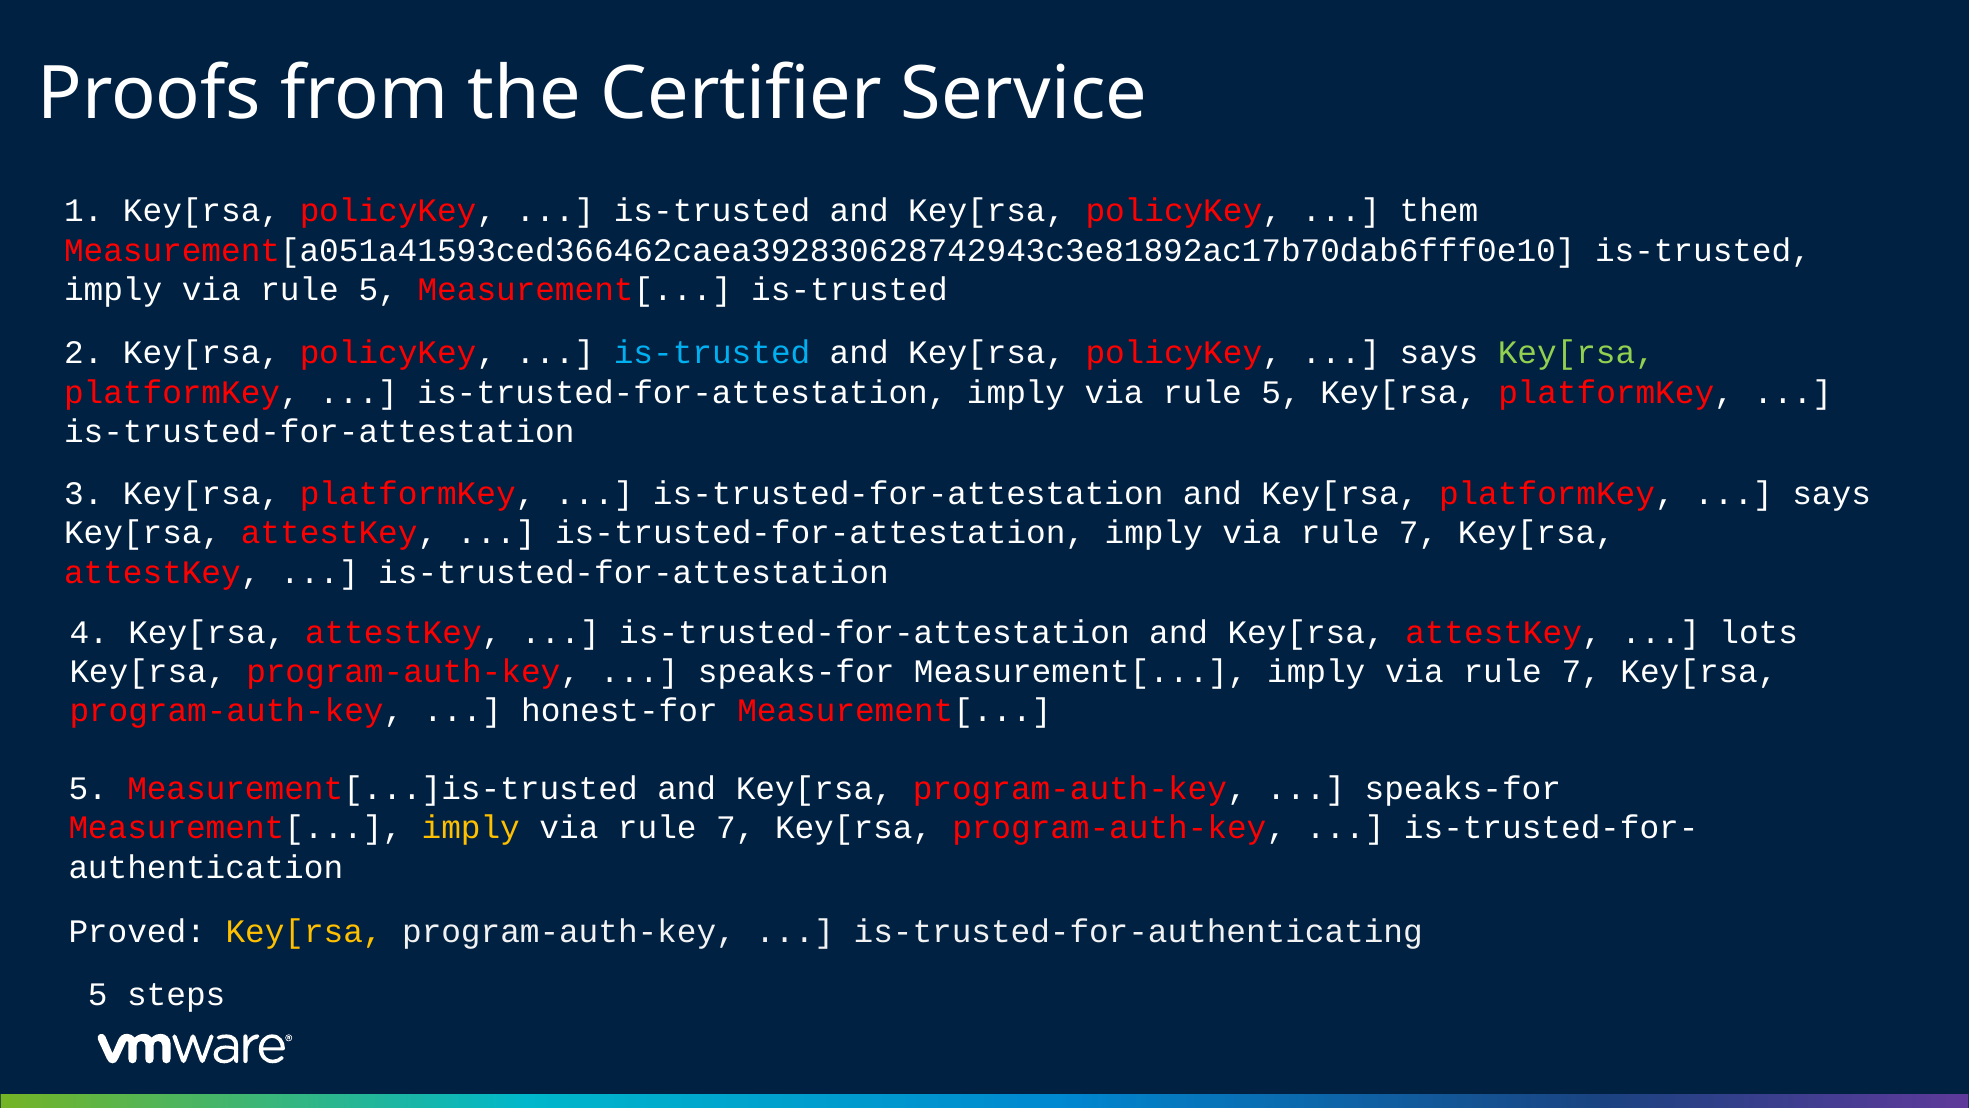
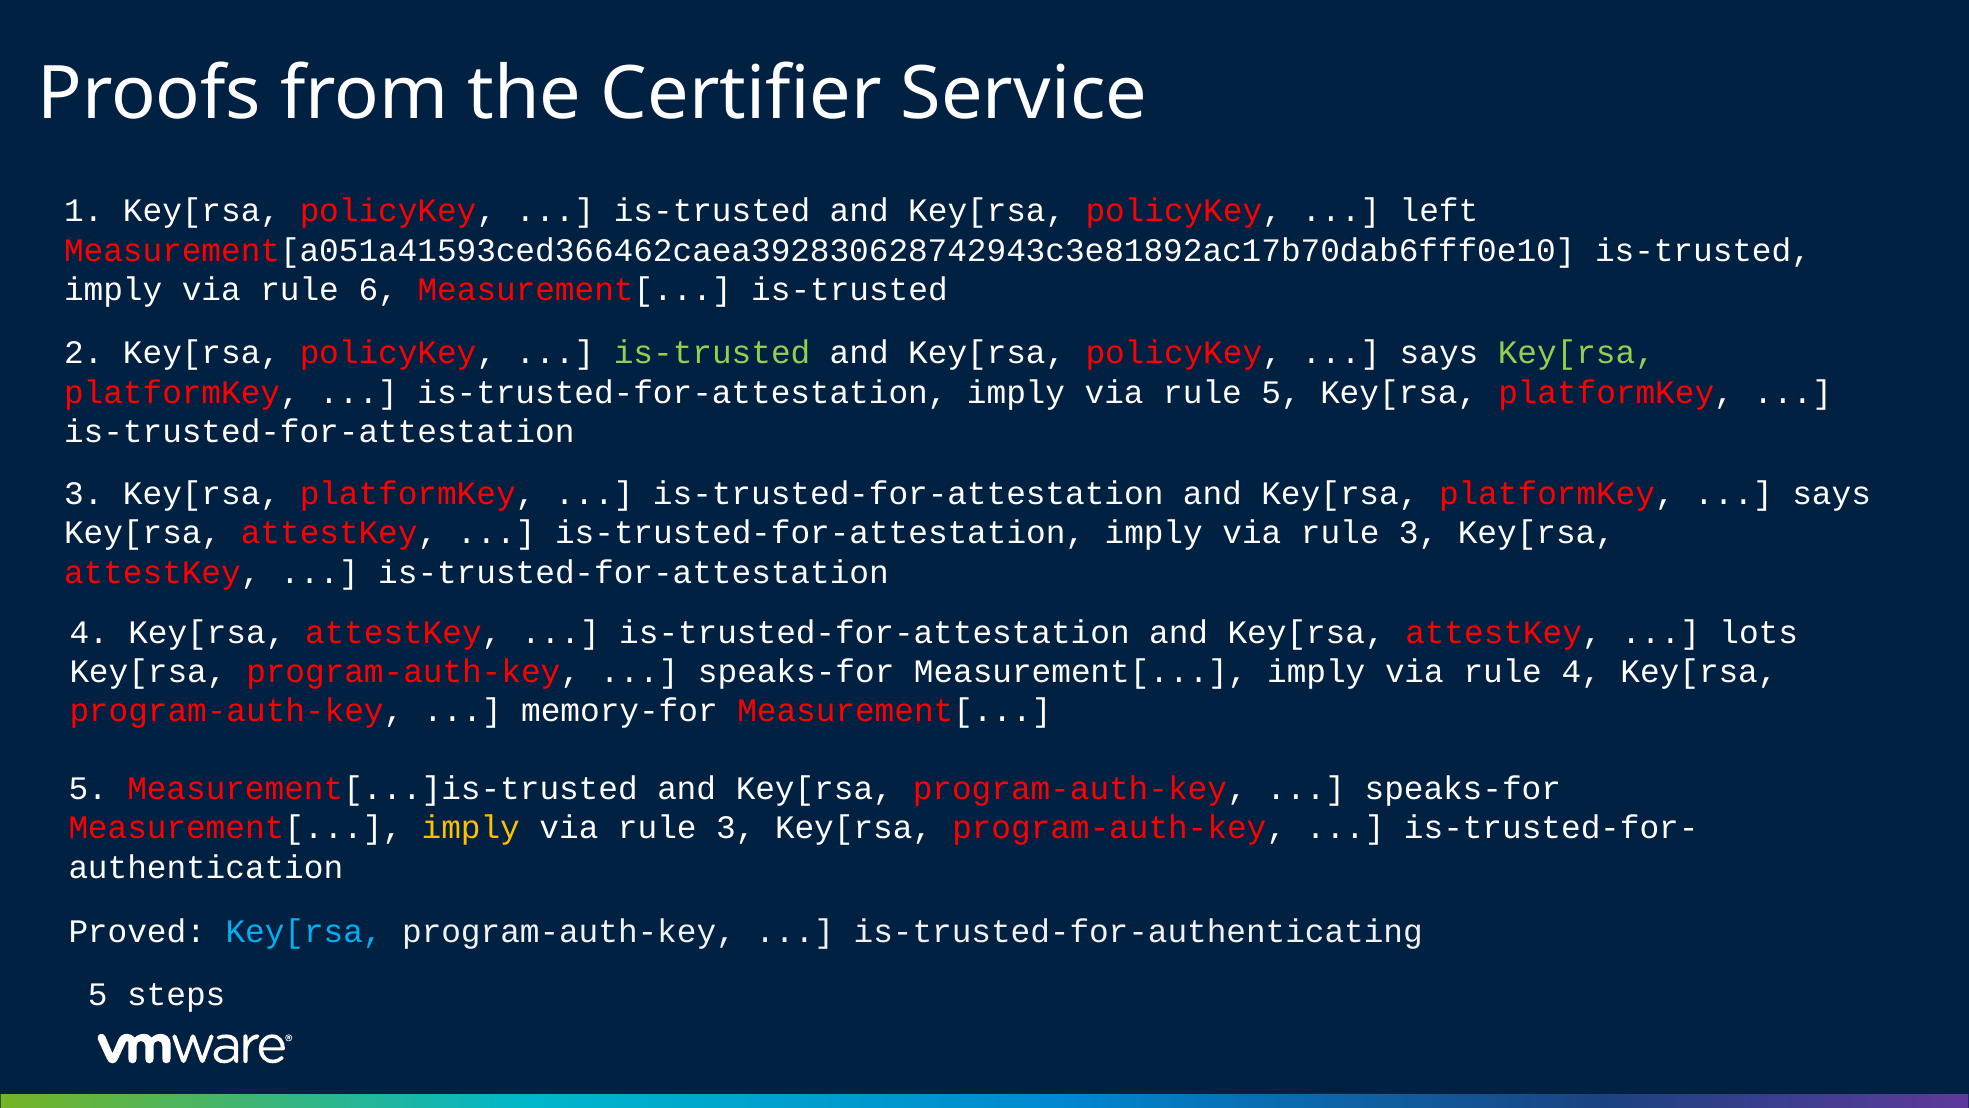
them: them -> left (1439, 211)
5: 5 -> 6 (378, 290)
is-trusted colour: light blue -> light green (712, 353)
7: 7 -> 3 (1419, 533)
7: 7 -> 4 (1581, 672)
honest-for: honest-for -> memory-for (619, 711)
7: 7 -> 3 (736, 828)
Key[rsa colour: yellow -> light blue (304, 931)
